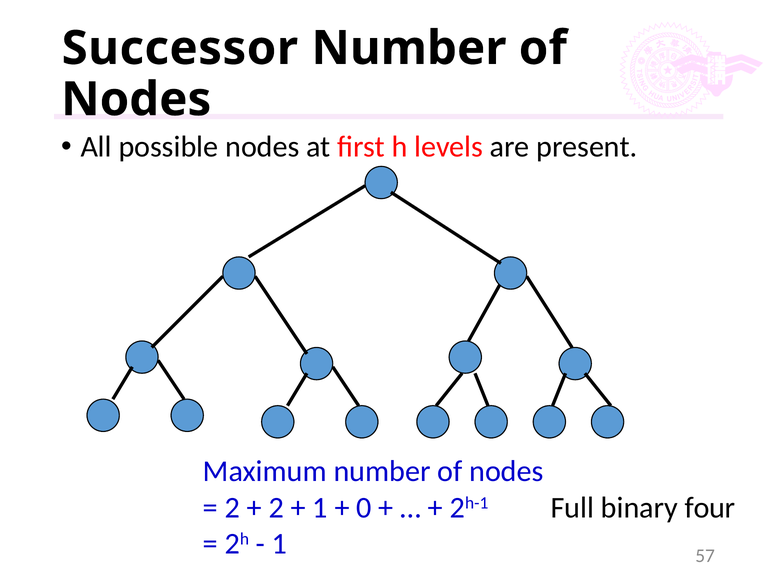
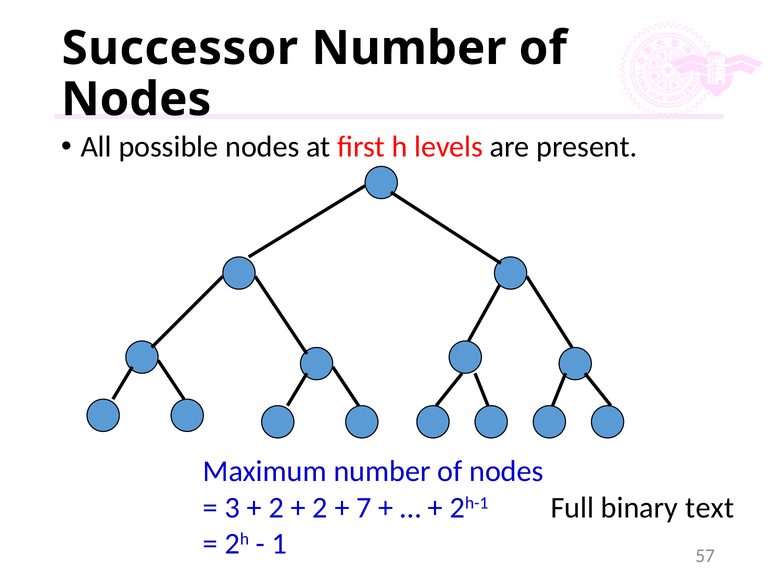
2: 2 -> 3 (232, 508)
1: 1 -> 2 (320, 508)
0: 0 -> 7 (364, 508)
four: four -> text (710, 508)
